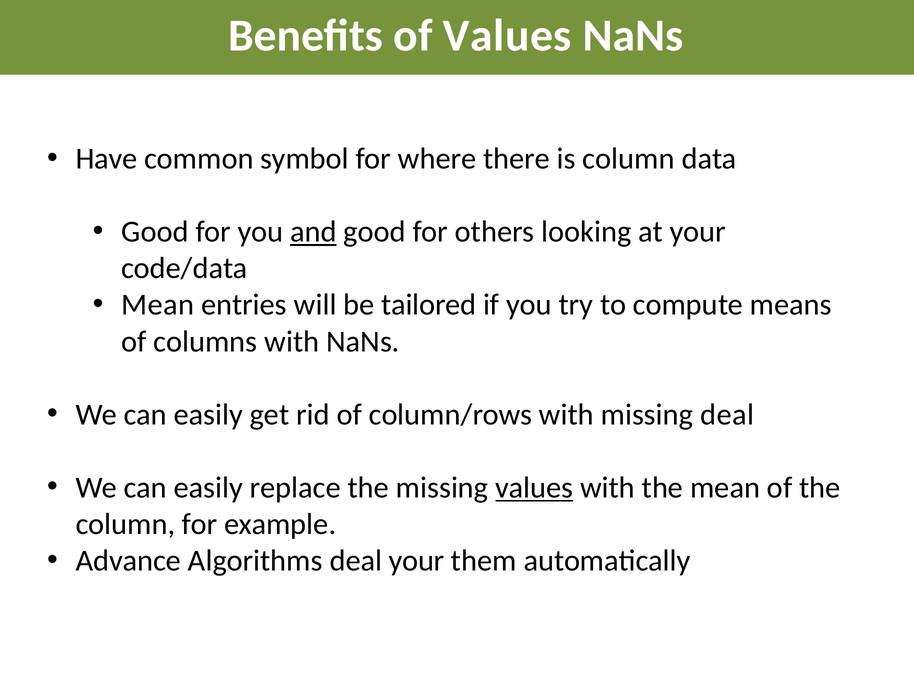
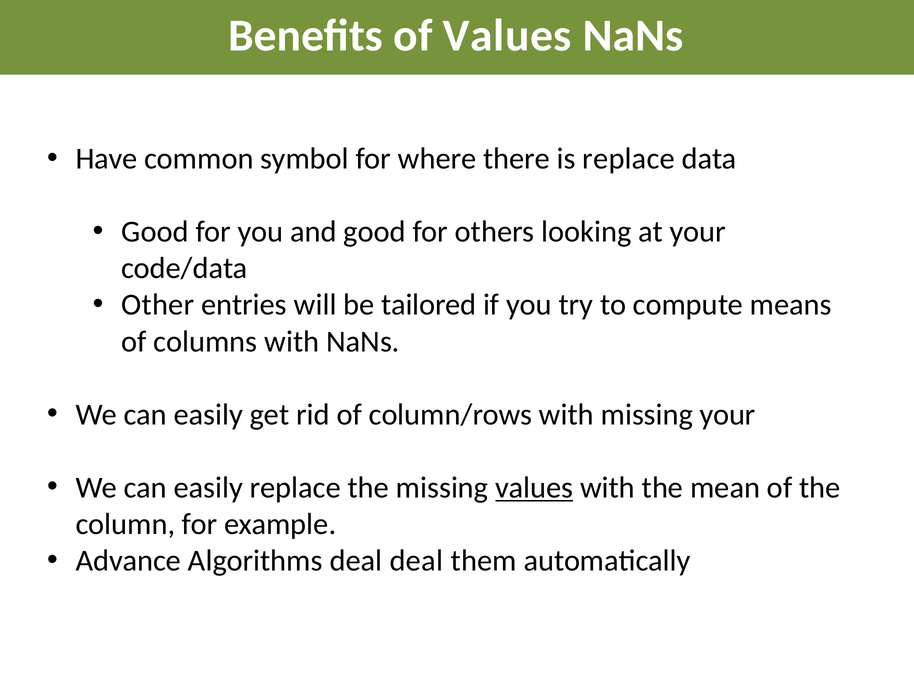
is column: column -> replace (629, 159)
and underline: present -> none (313, 232)
Mean: Mean -> Other (158, 305)
missing deal: deal -> your (728, 415)
deal your: your -> deal (416, 561)
